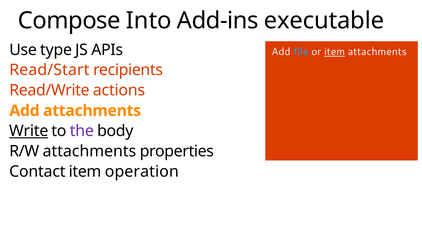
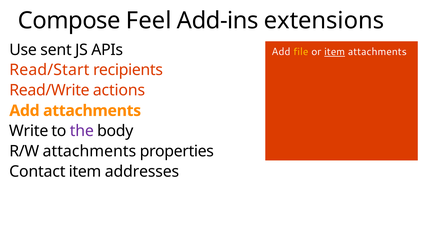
Into: Into -> Feel (149, 21)
executable: executable -> extensions (324, 21)
type: type -> sent (56, 50)
file colour: light blue -> yellow (301, 52)
Write underline: present -> none (29, 131)
operation: operation -> addresses (142, 171)
